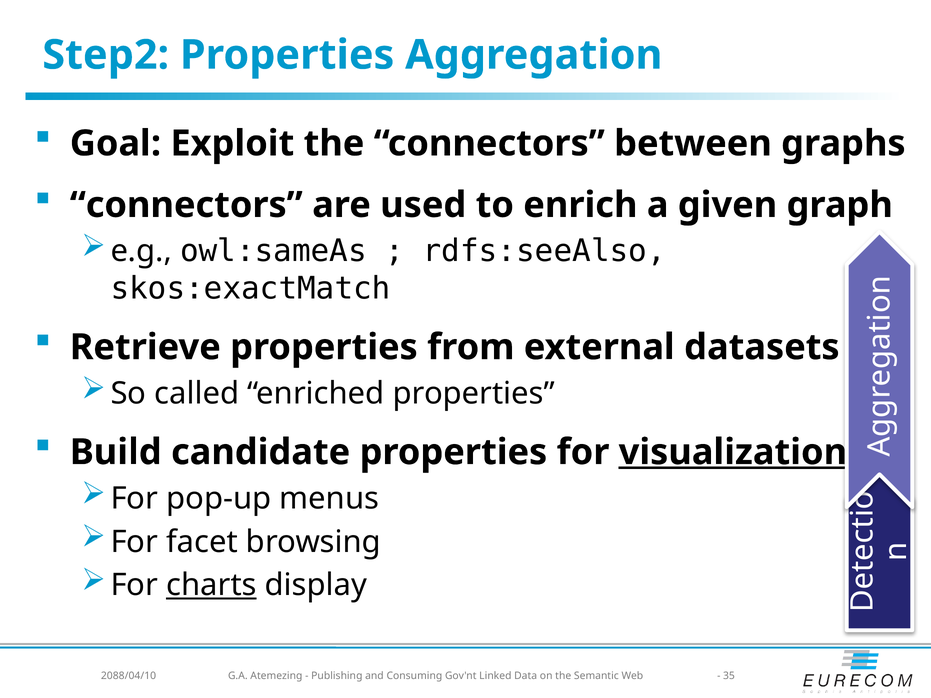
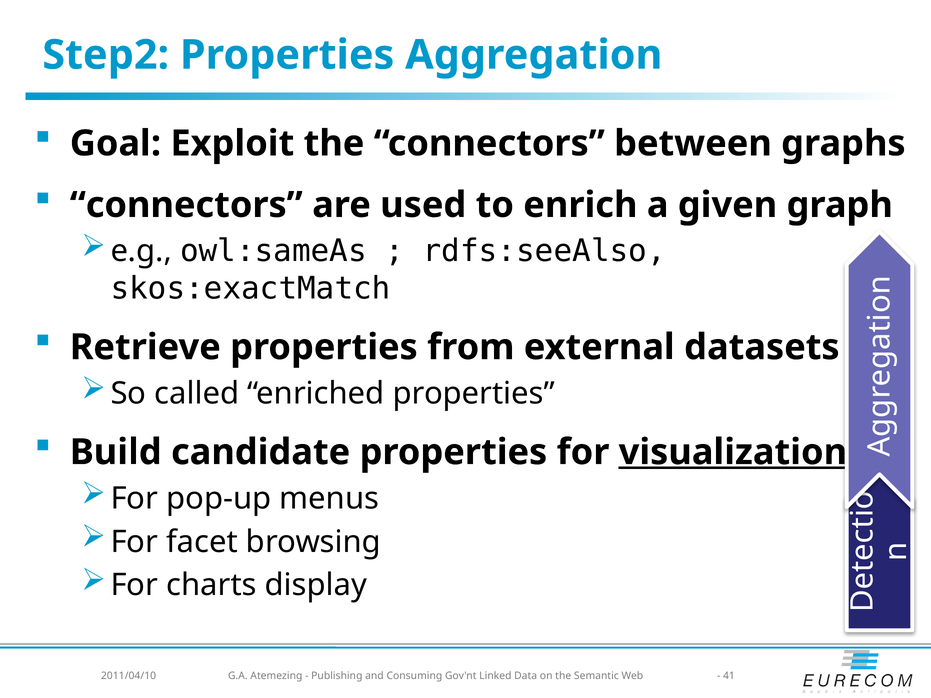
charts underline: present -> none (211, 585)
2088/04/10: 2088/04/10 -> 2011/04/10 (129, 676)
35: 35 -> 41 (729, 676)
